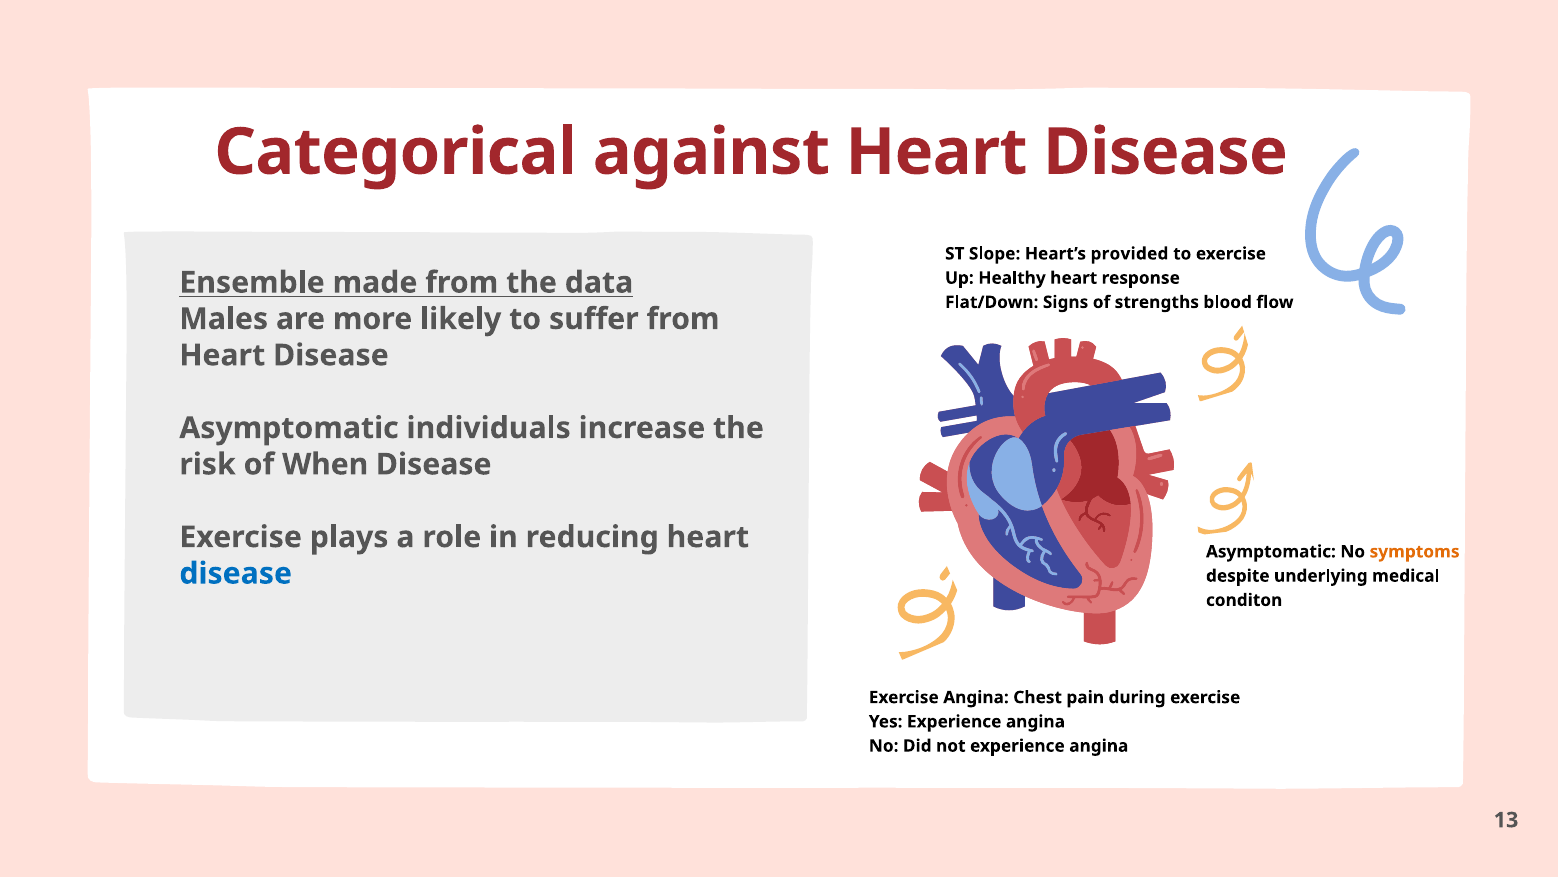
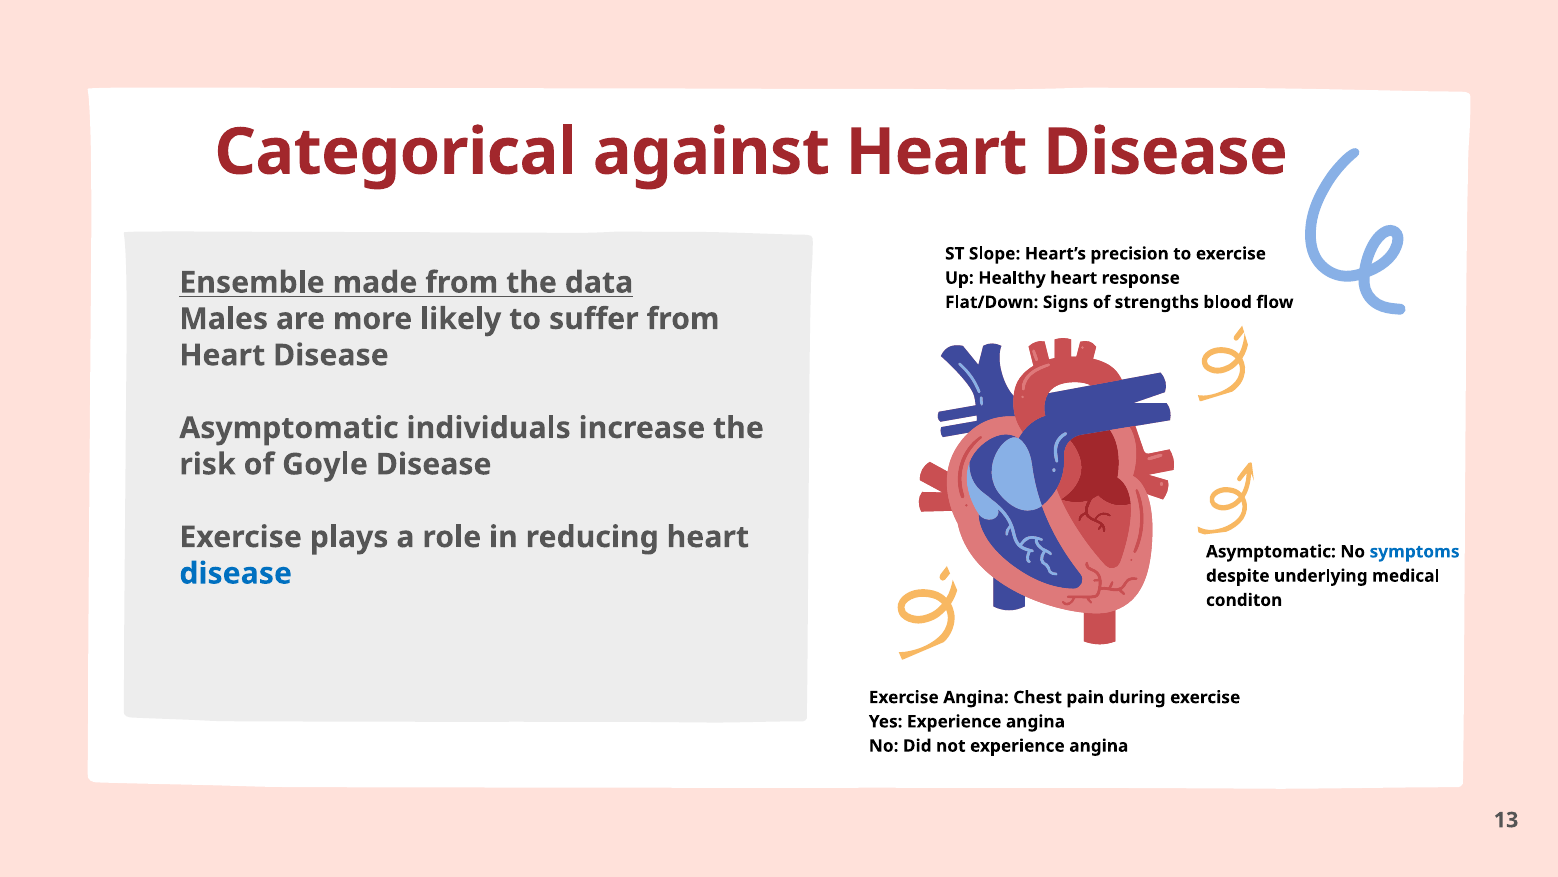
provided: provided -> precision (1130, 254)
When: When -> Goyle (325, 464)
symptoms colour: orange -> blue (1415, 551)
